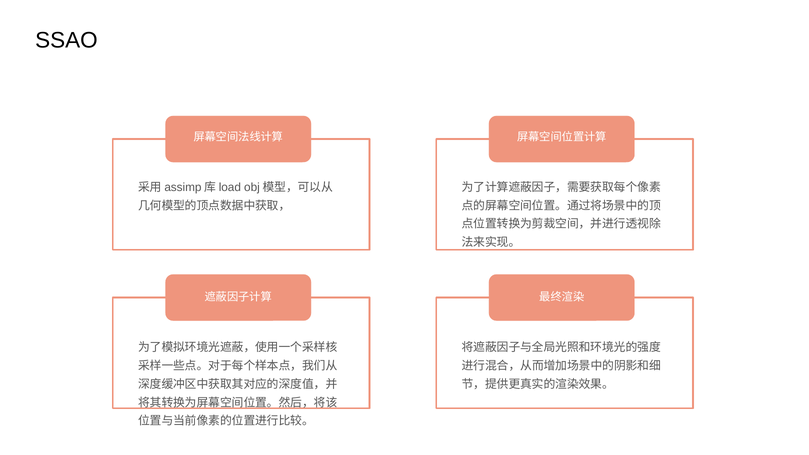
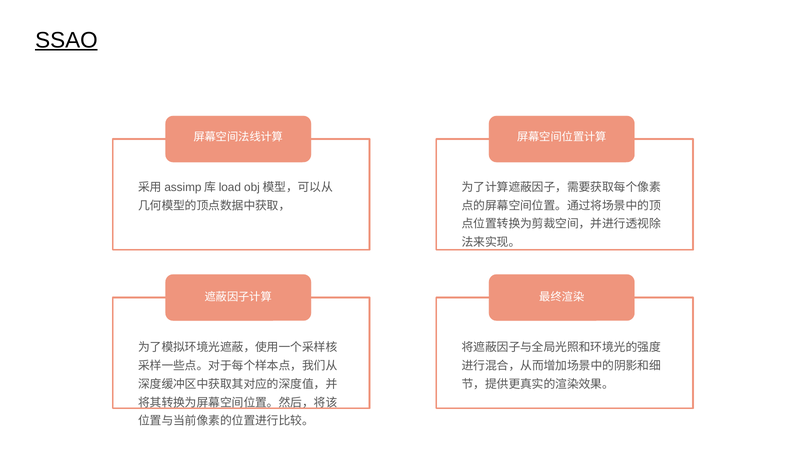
SSAO underline: none -> present (66, 40)
